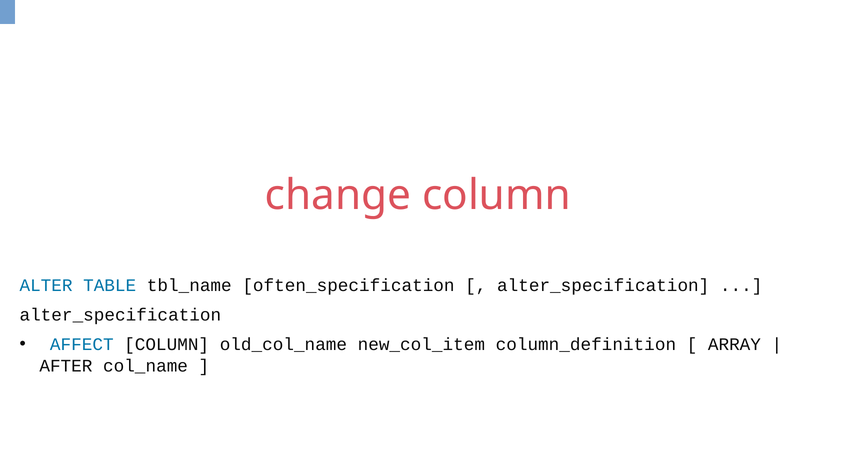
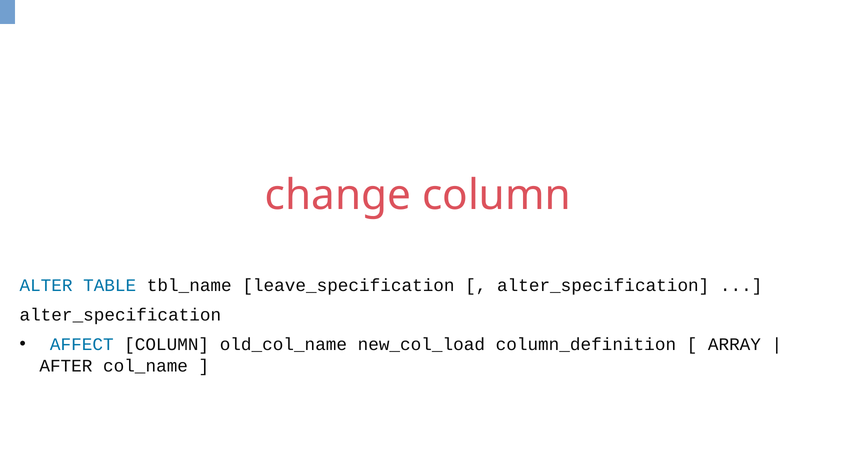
often_specification: often_specification -> leave_specification (348, 286)
new_col_item: new_col_item -> new_col_load (421, 345)
